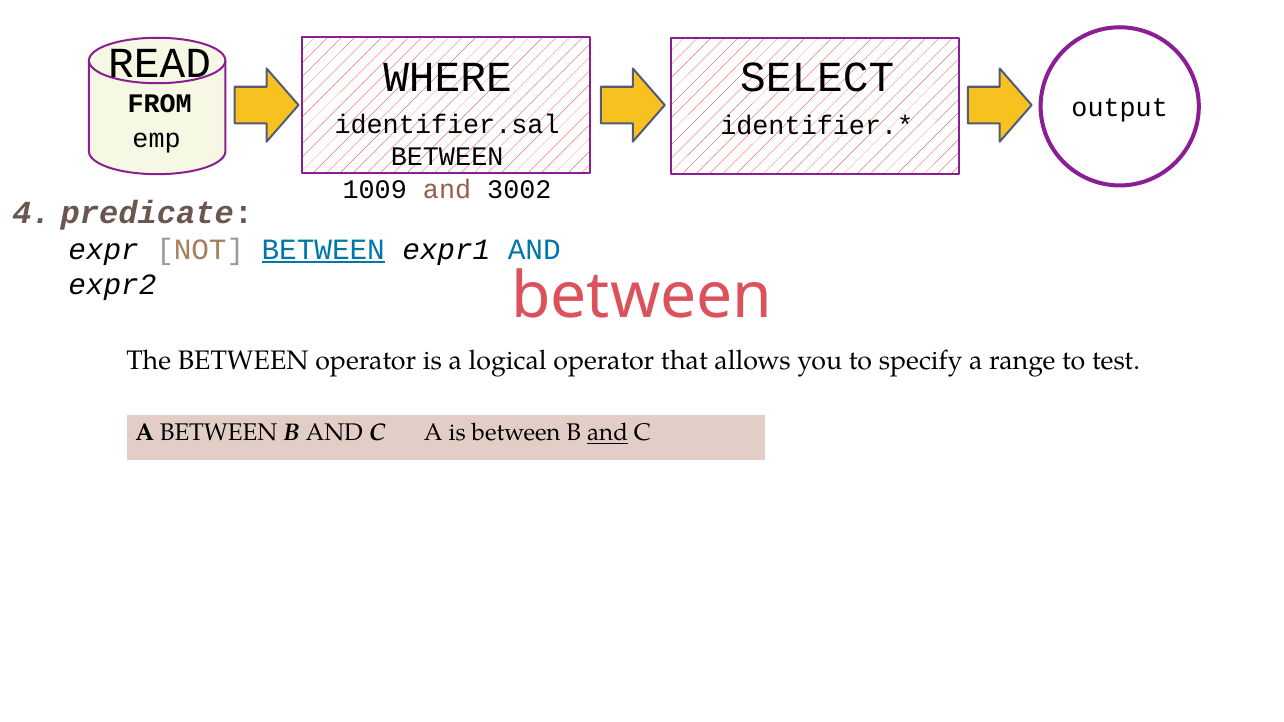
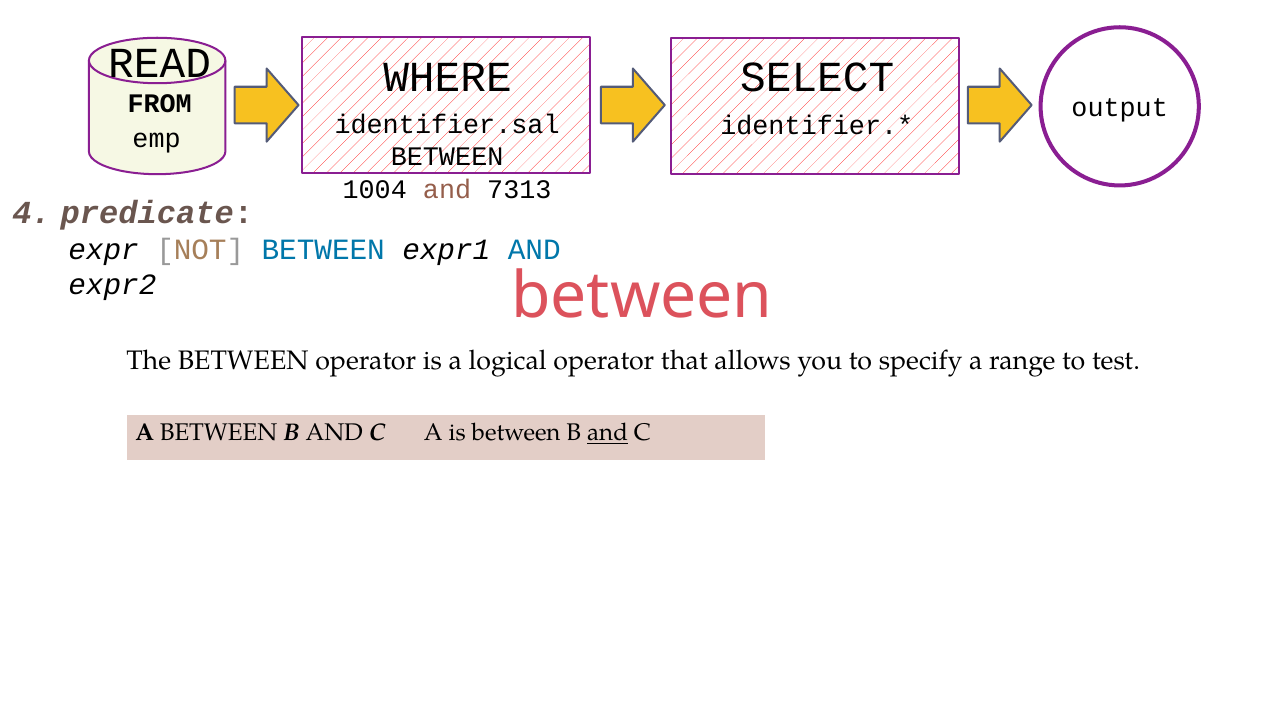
1009: 1009 -> 1004 (375, 189)
3002: 3002 -> 7313 (519, 189)
BETWEEN underline: present -> none (323, 250)
